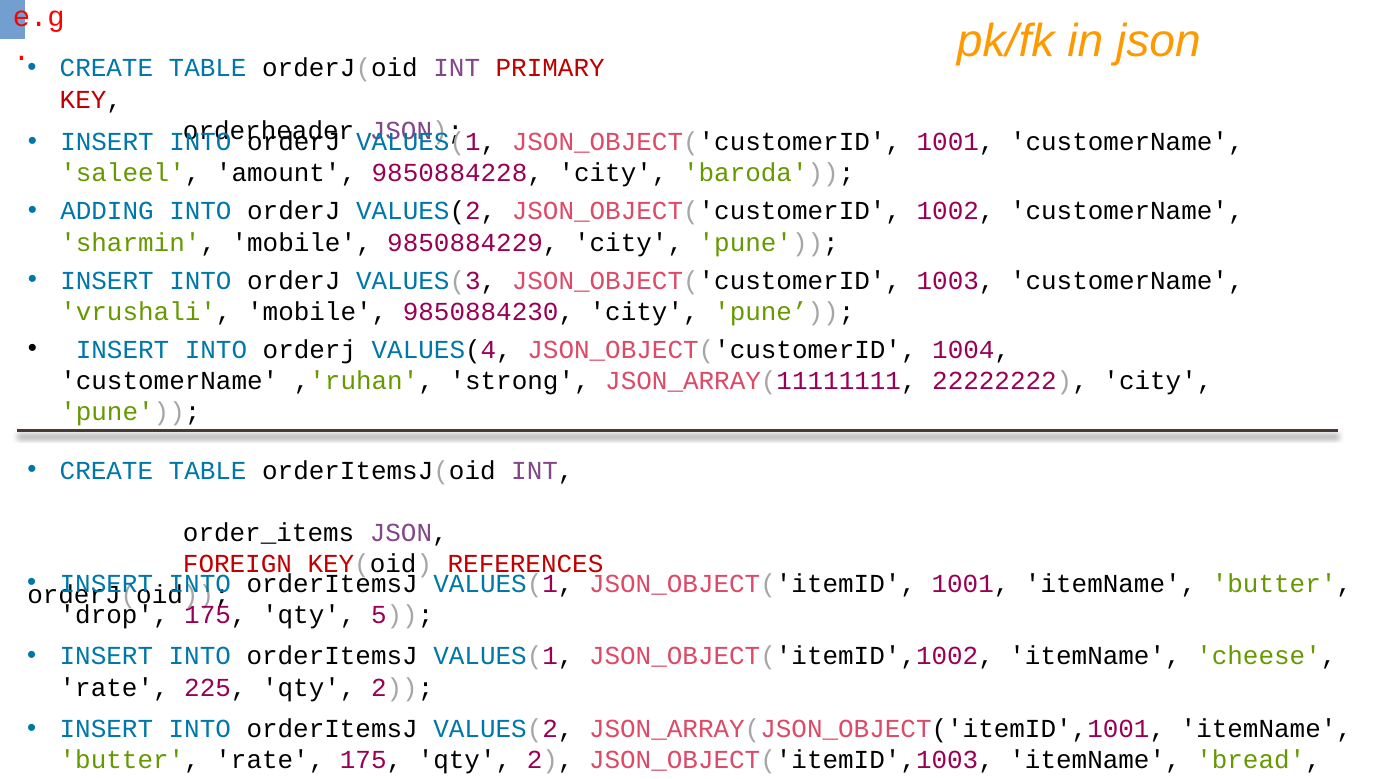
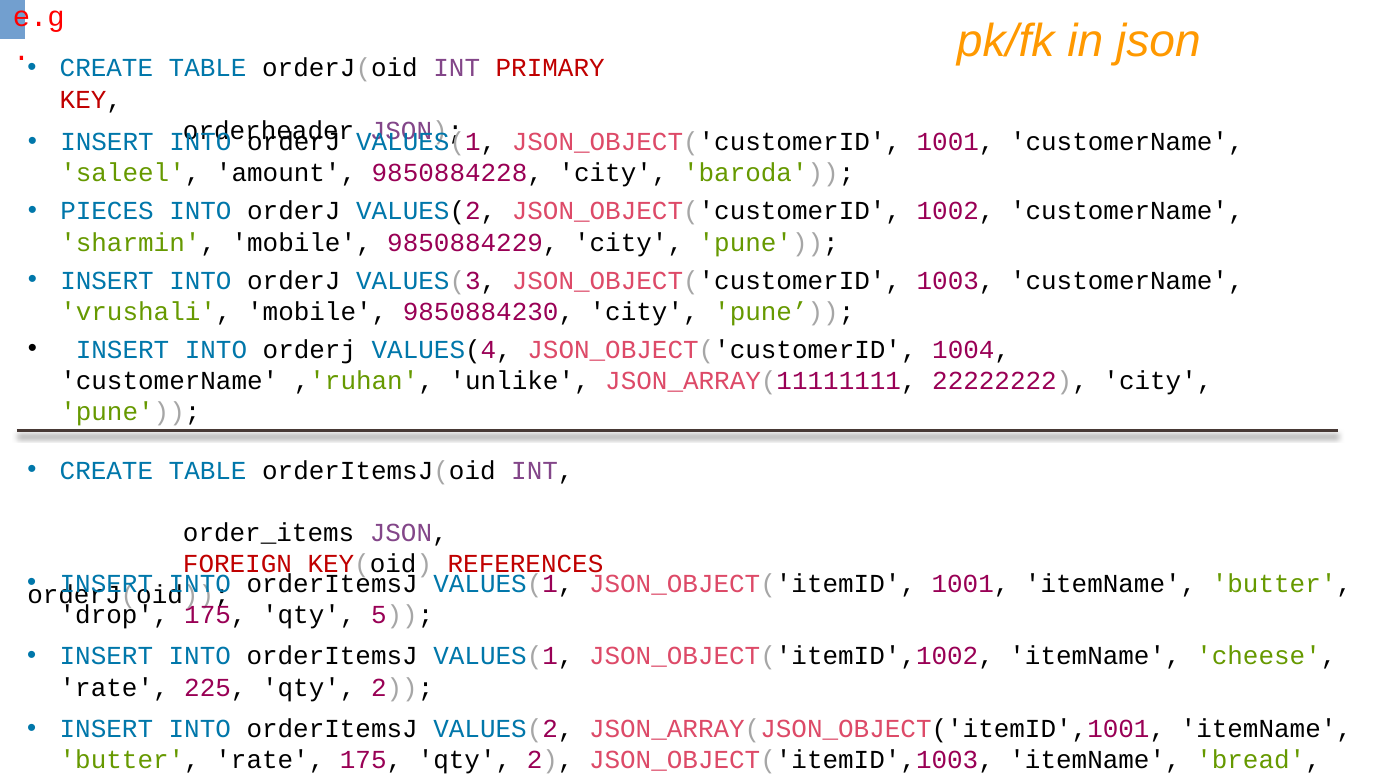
ADDING: ADDING -> PIECES (107, 211)
strong: strong -> unlike (520, 381)
